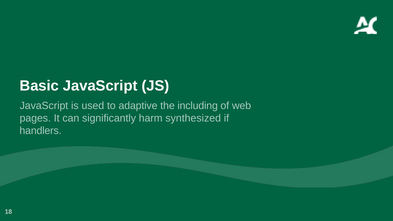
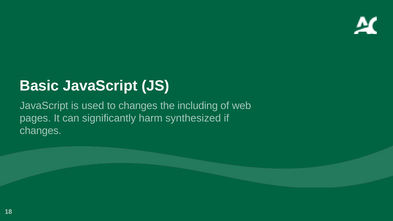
to adaptive: adaptive -> changes (138, 106)
handlers: handlers -> changes (41, 131)
